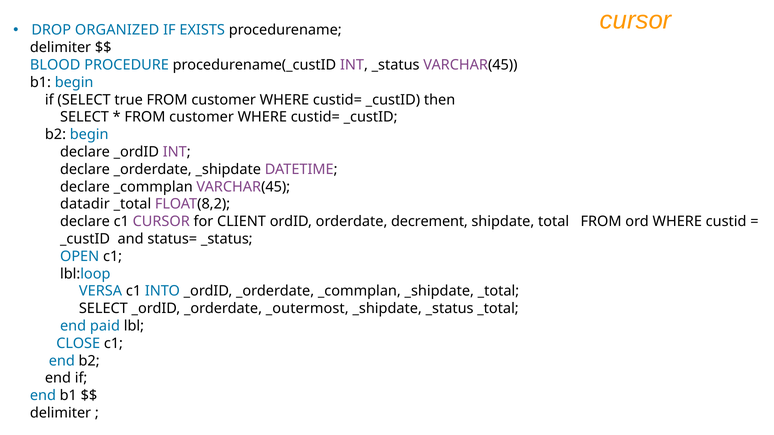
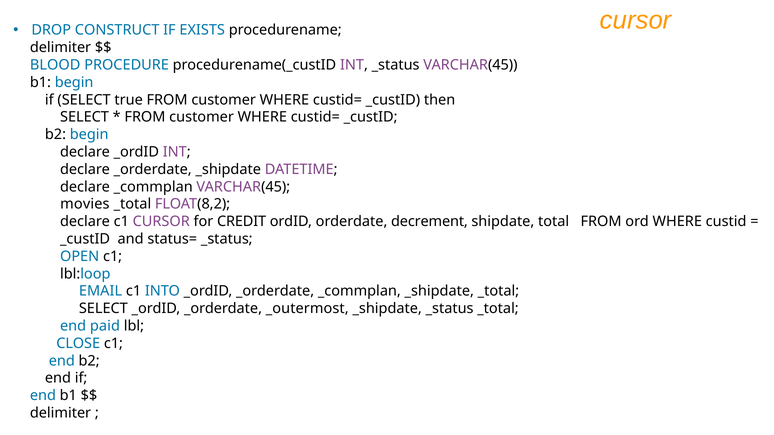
ORGANIZED: ORGANIZED -> CONSTRUCT (117, 30)
datadir: datadir -> movies (85, 204)
CLIENT: CLIENT -> CREDIT (242, 222)
VERSA: VERSA -> EMAIL (101, 291)
